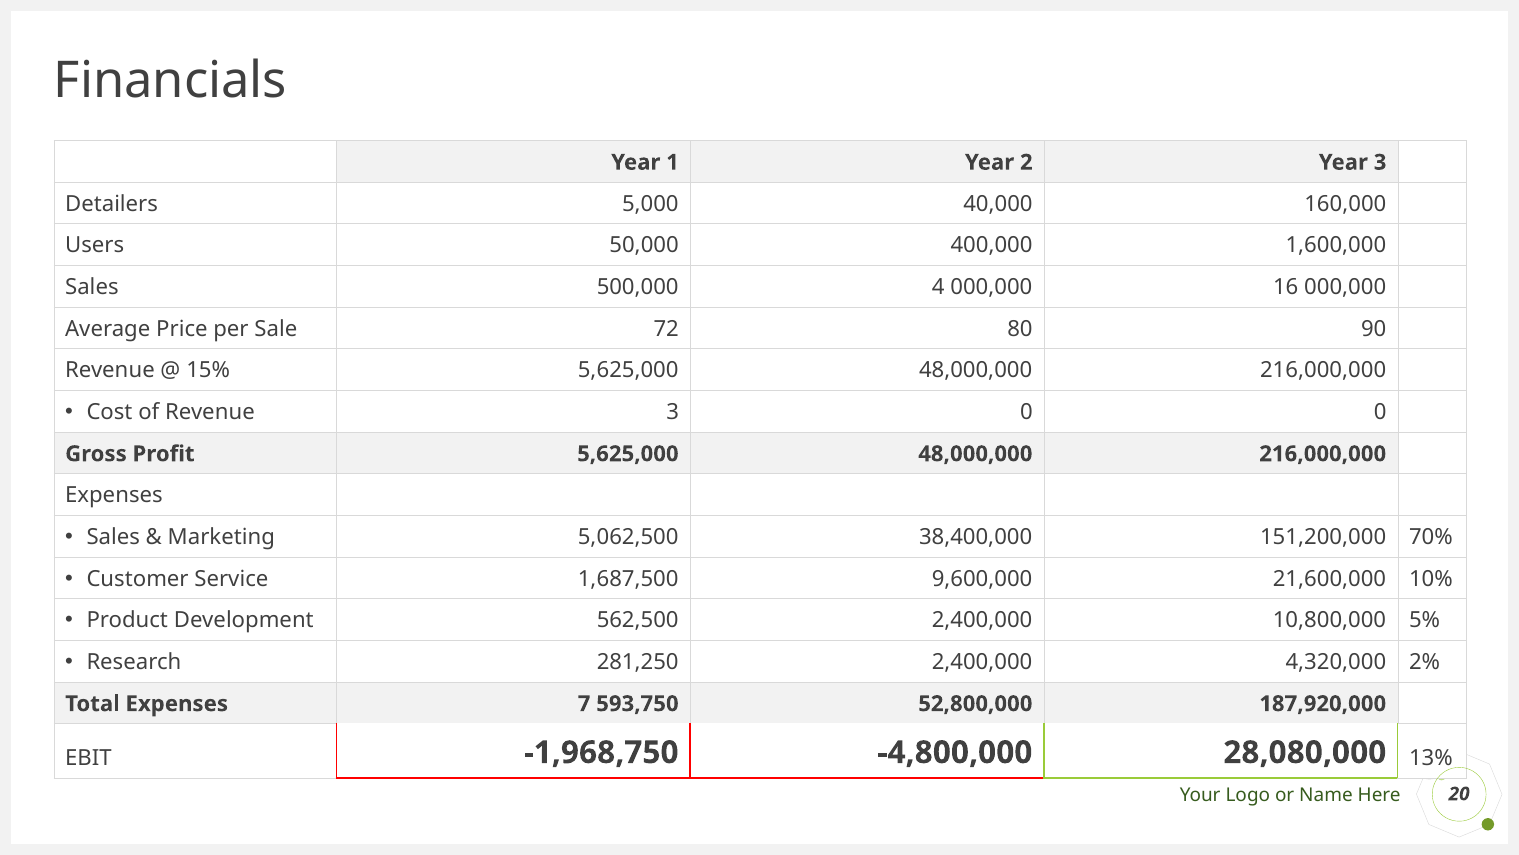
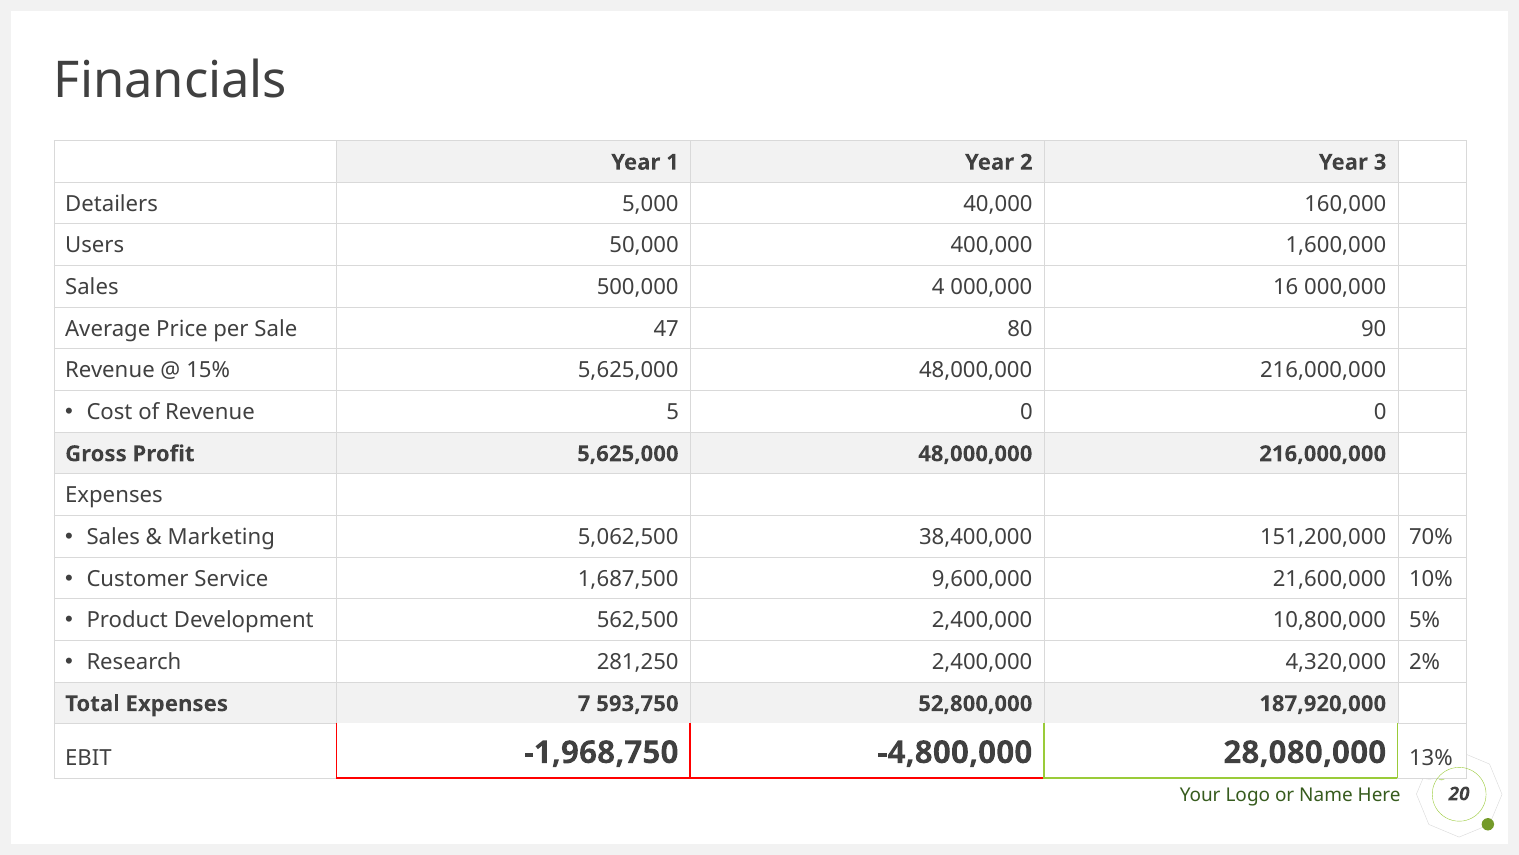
72: 72 -> 47 (666, 329)
Revenue 3: 3 -> 5 (673, 412)
